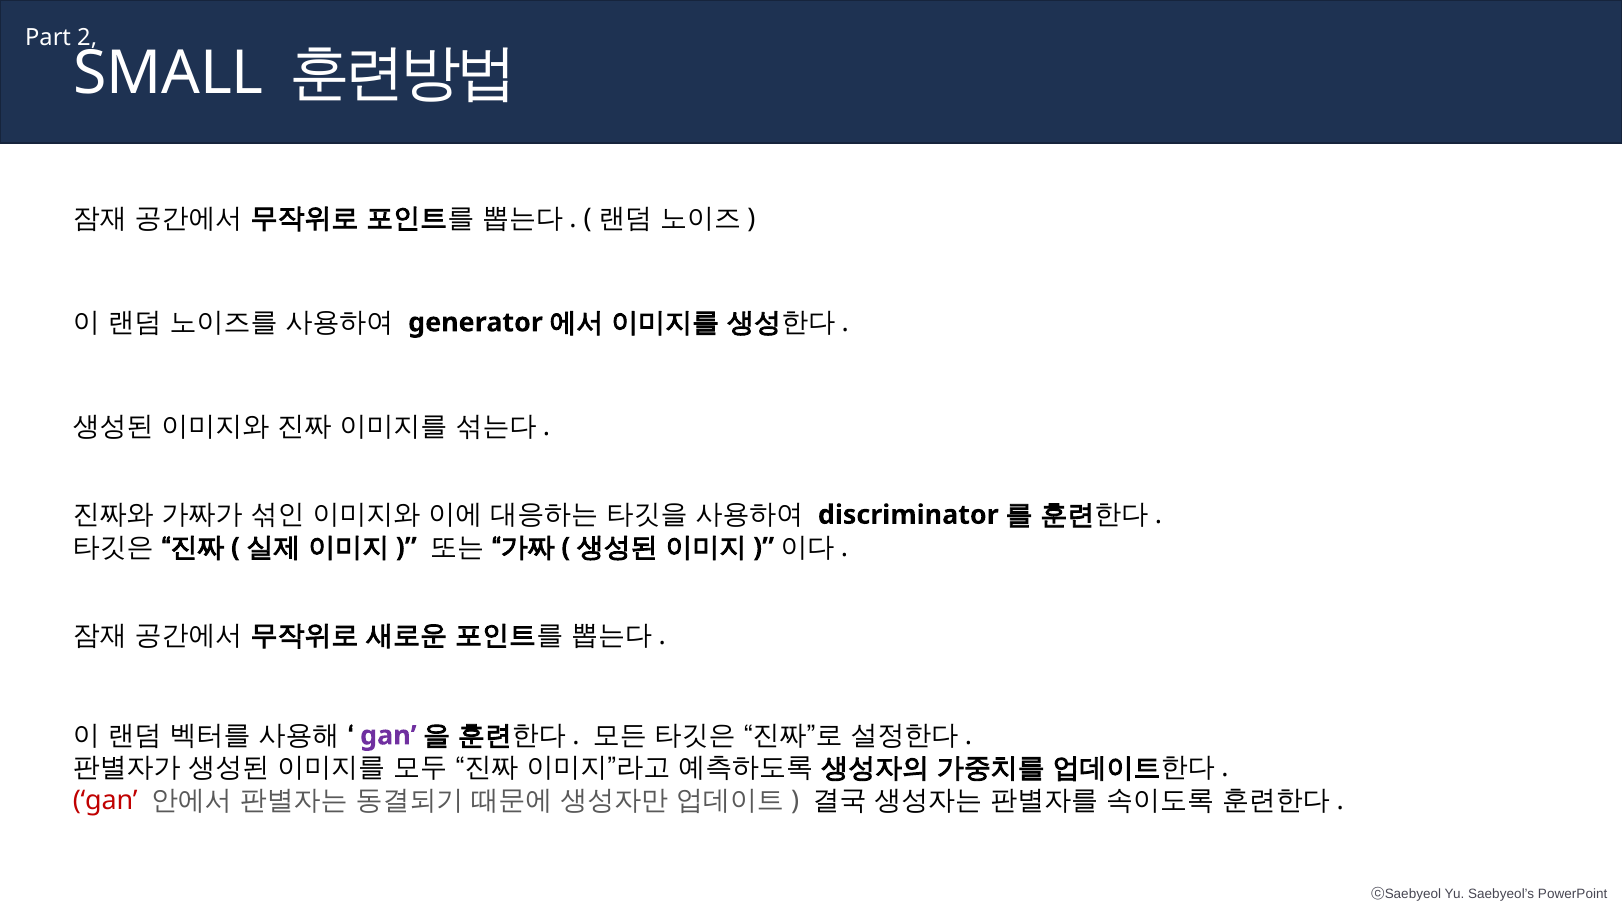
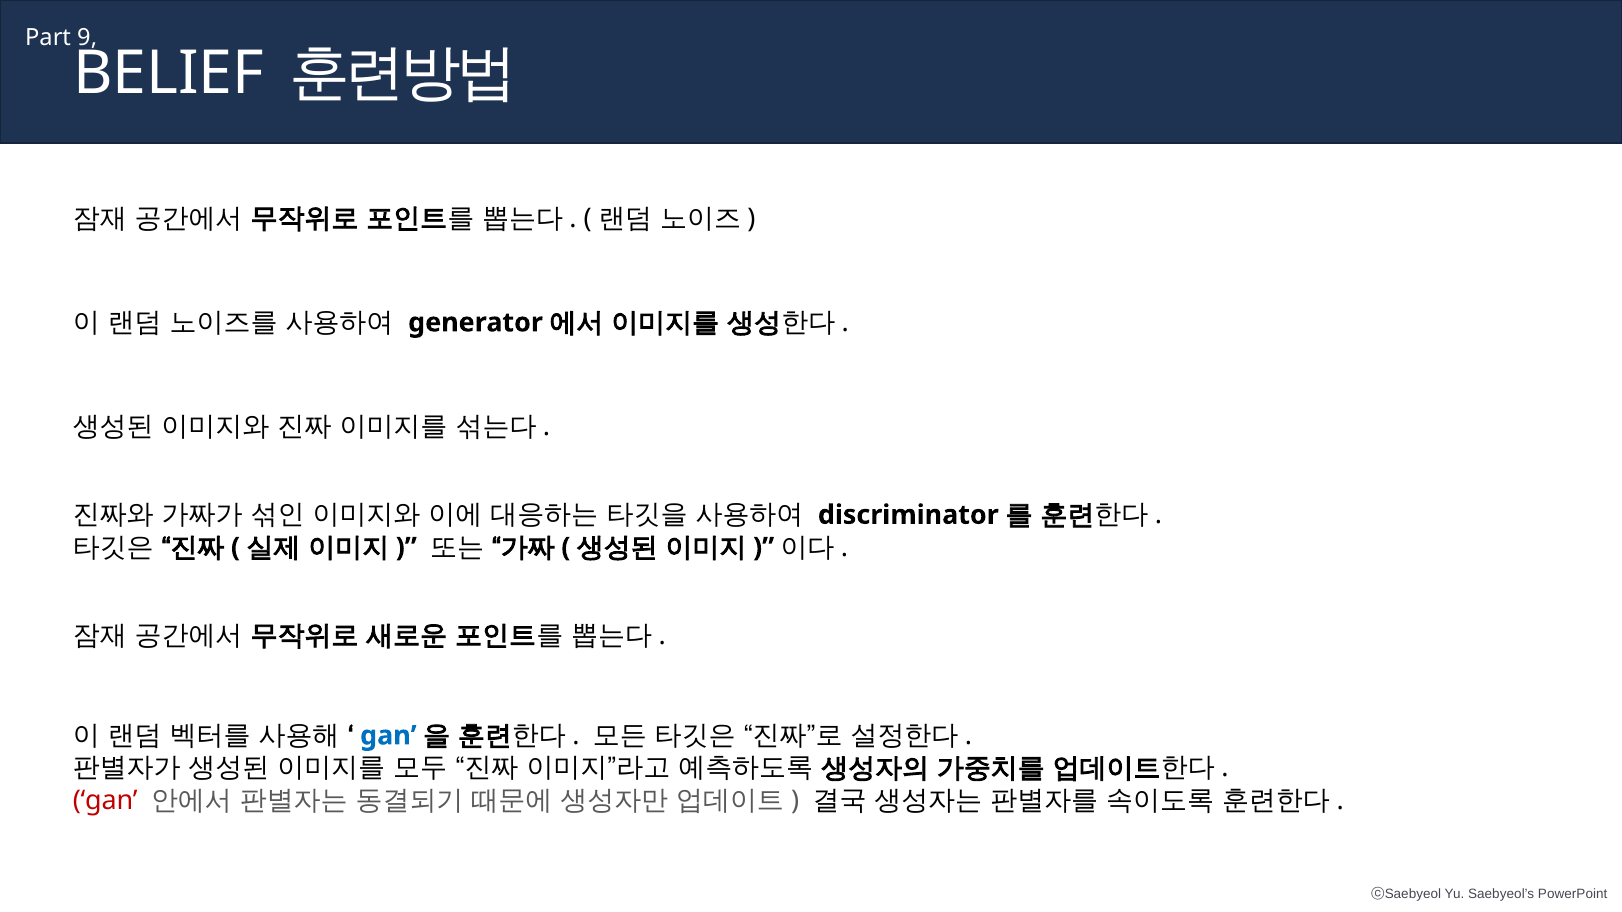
2: 2 -> 9 (87, 37)
SMALL: SMALL -> BELIEF (169, 74)
gan colour: purple -> blue (388, 736)
